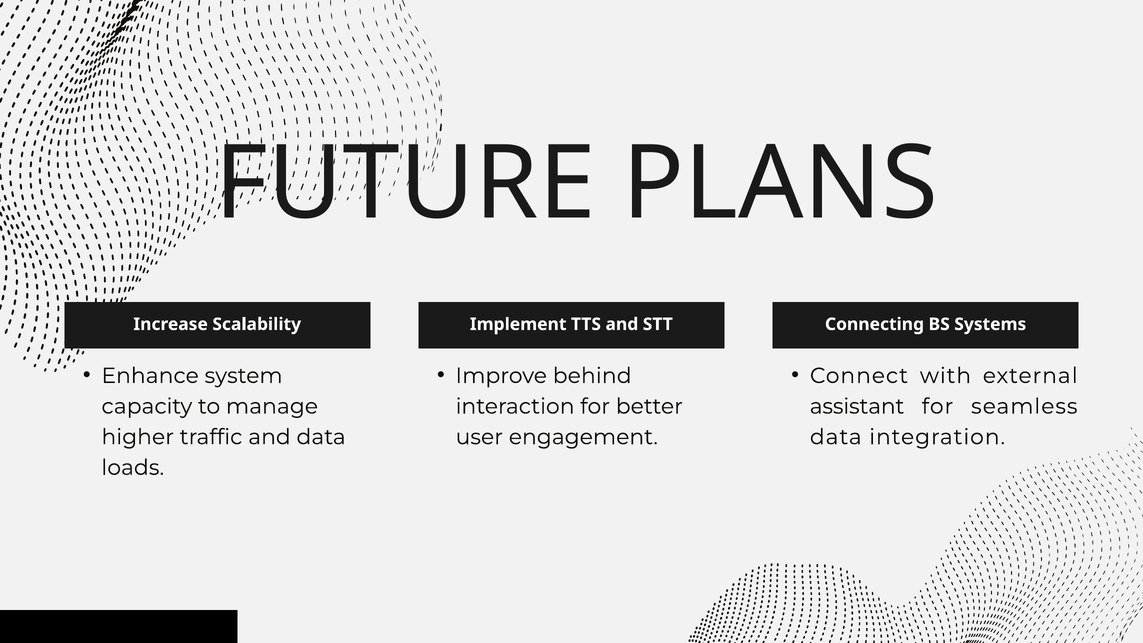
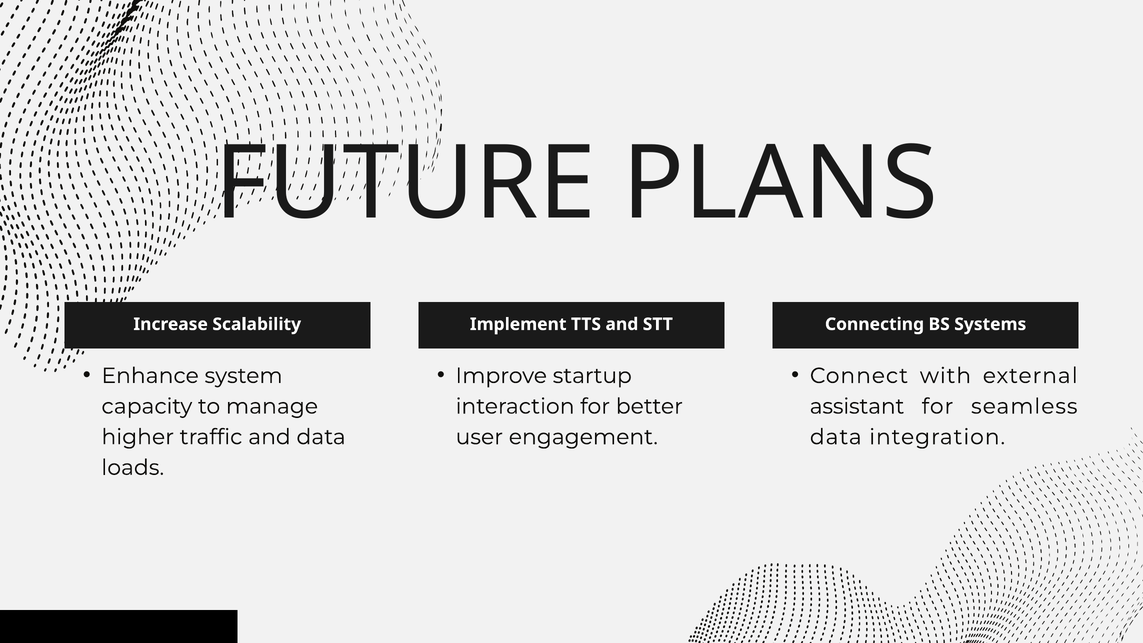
behind: behind -> startup (592, 376)
